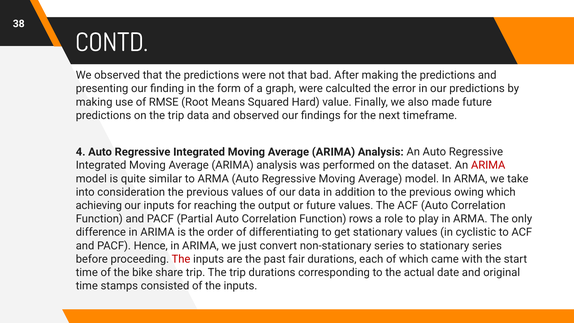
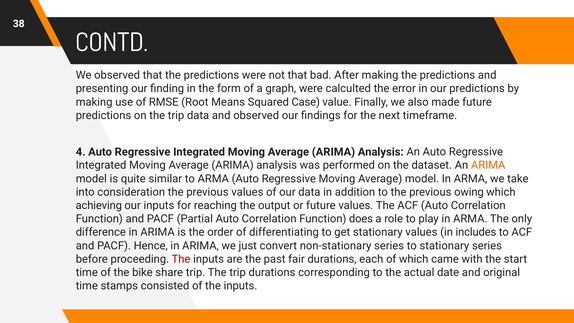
Hard: Hard -> Case (306, 102)
ARIMA colour: red -> orange (488, 165)
rows: rows -> does (361, 219)
cyclistic: cyclistic -> includes (476, 232)
